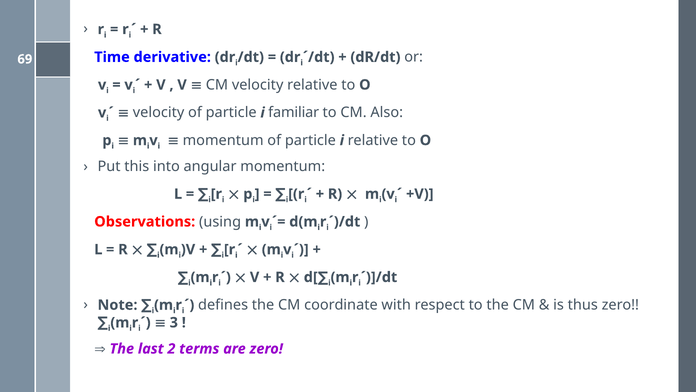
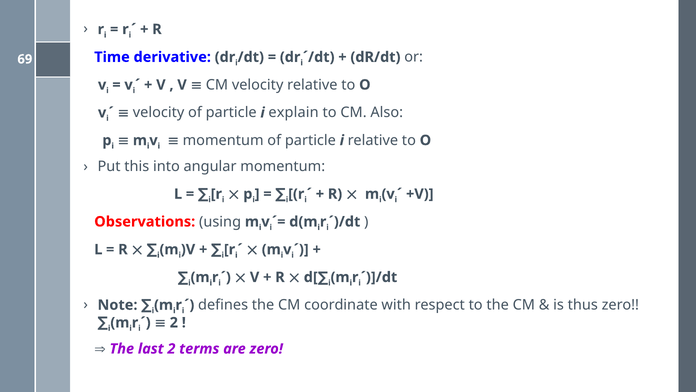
familiar: familiar -> explain (294, 112)
3: 3 -> 2 (174, 322)
